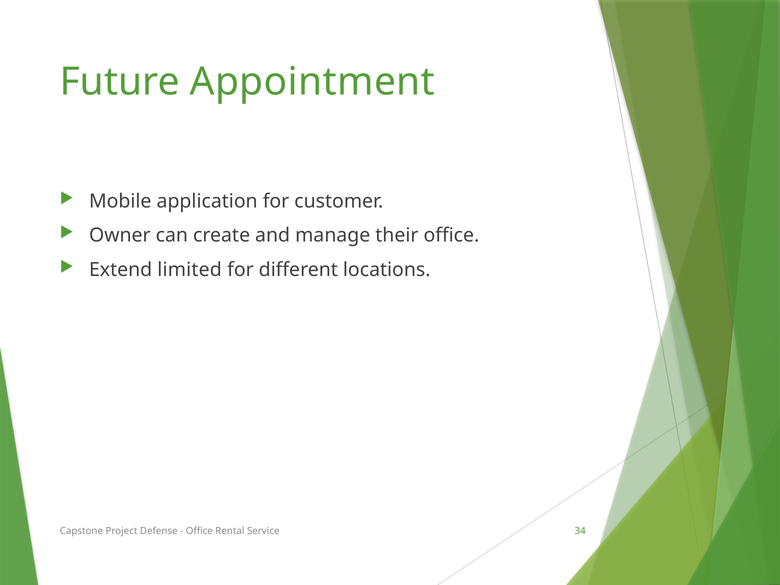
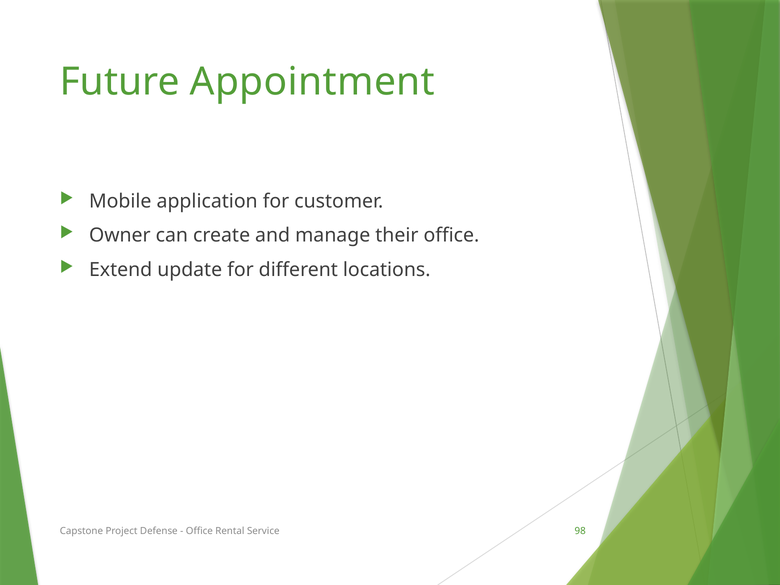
limited: limited -> update (190, 270)
34: 34 -> 98 (580, 531)
